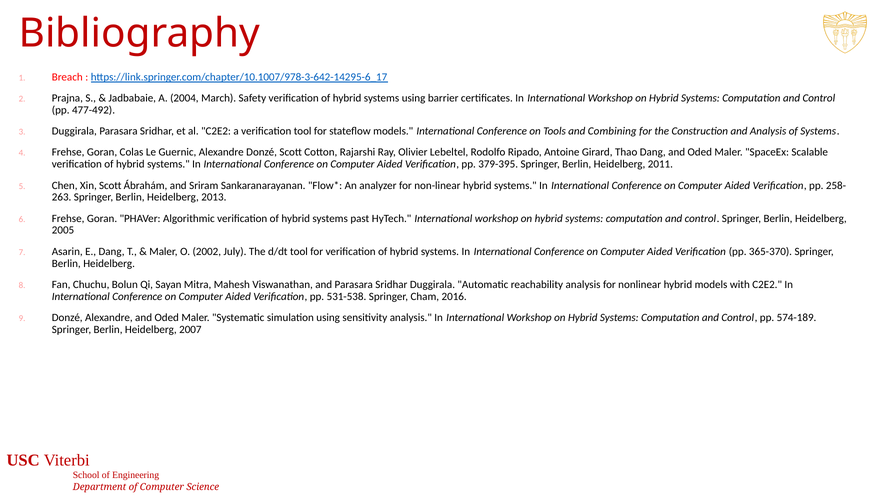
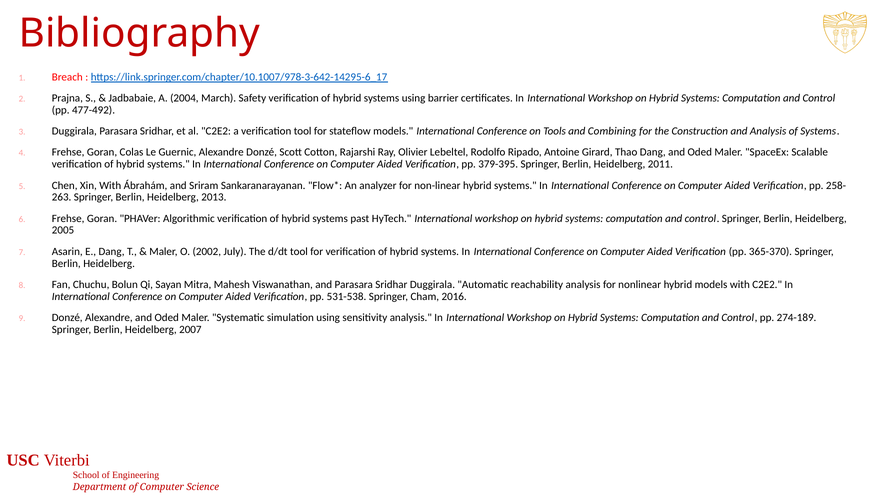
Xin Scott: Scott -> With (110, 185)
574-189: 574-189 -> 274-189 (797, 318)
